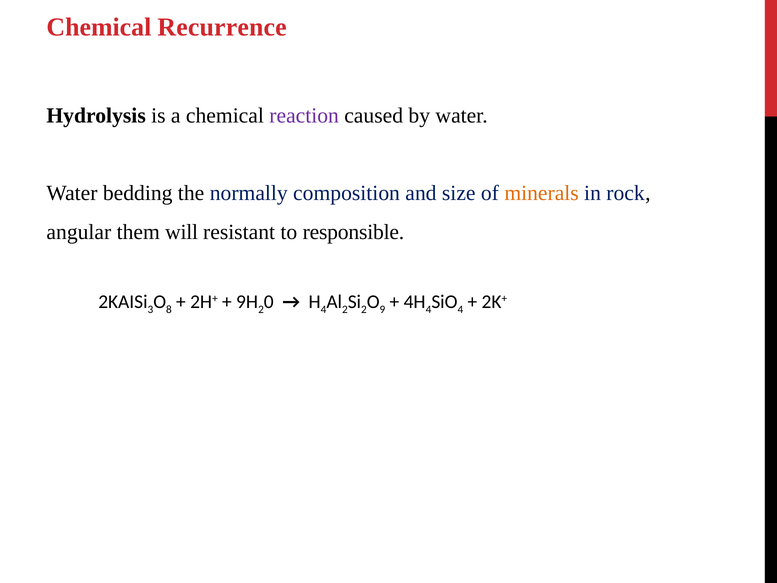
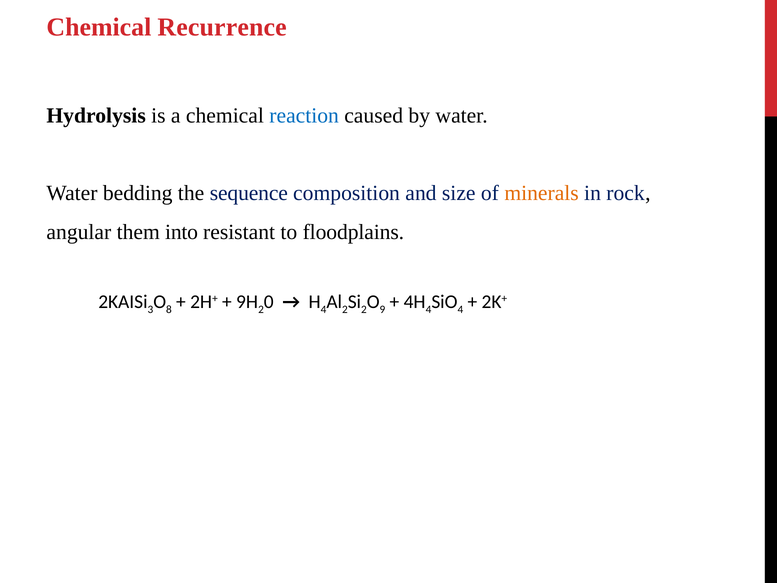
reaction colour: purple -> blue (304, 115)
normally: normally -> sequence (249, 193)
will: will -> into (182, 232)
responsible: responsible -> floodplains (353, 232)
